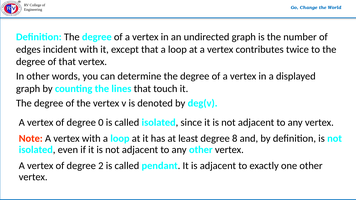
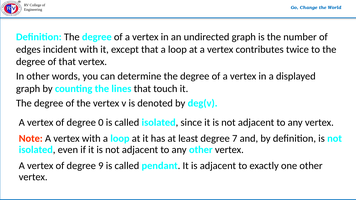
8: 8 -> 7 (235, 139)
2: 2 -> 9 (101, 166)
